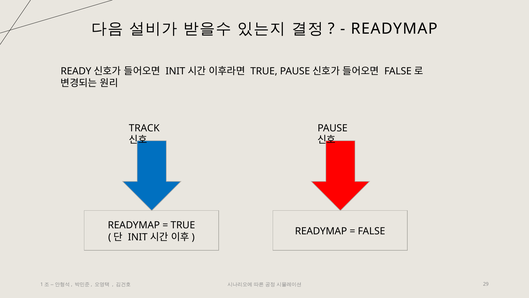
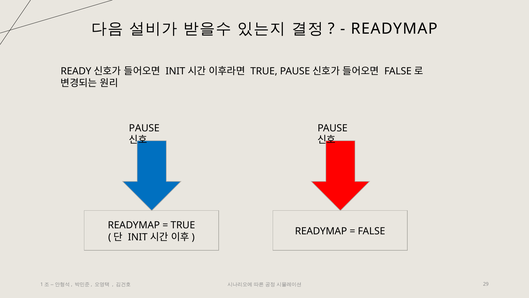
TRACK: TRACK -> PAUSE (144, 128)
